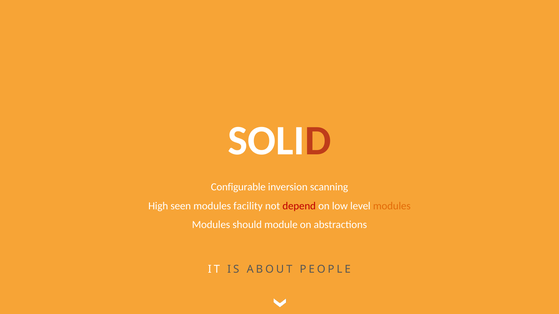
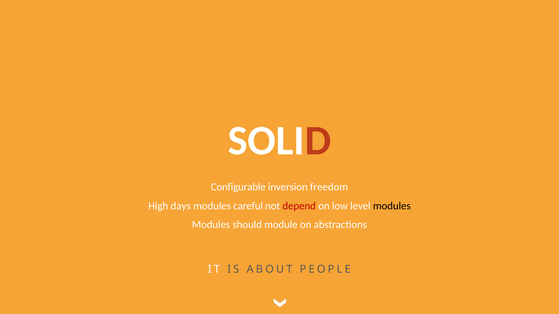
scanning: scanning -> freedom (329, 187)
seen: seen -> days (181, 206)
facility: facility -> careful (248, 206)
modules colour: orange -> black (392, 206)
